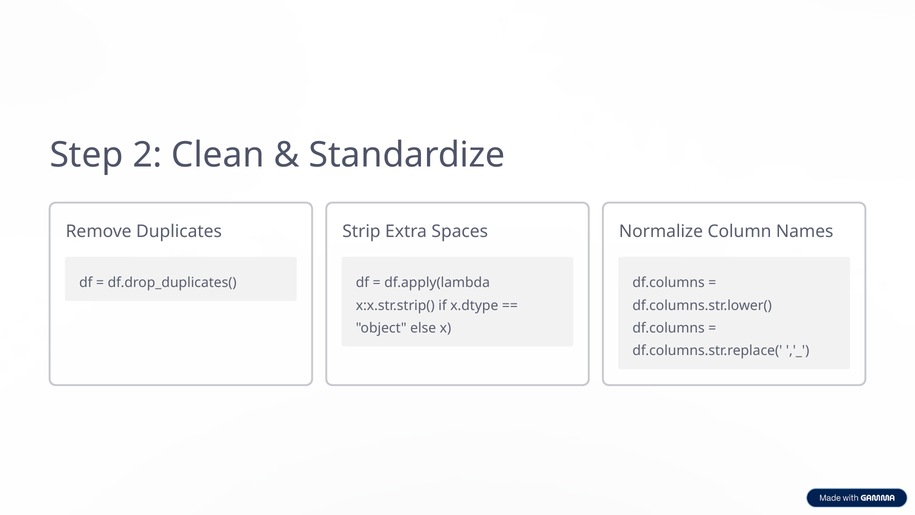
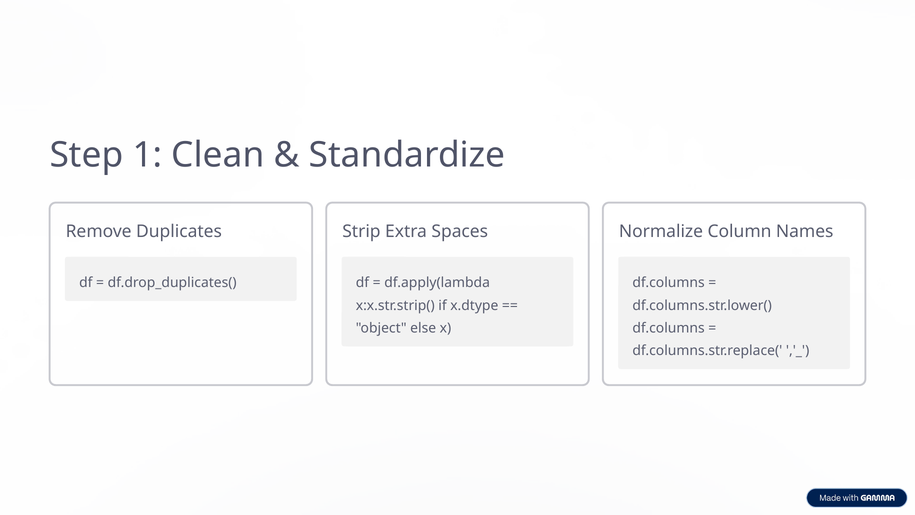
2: 2 -> 1 (147, 155)
